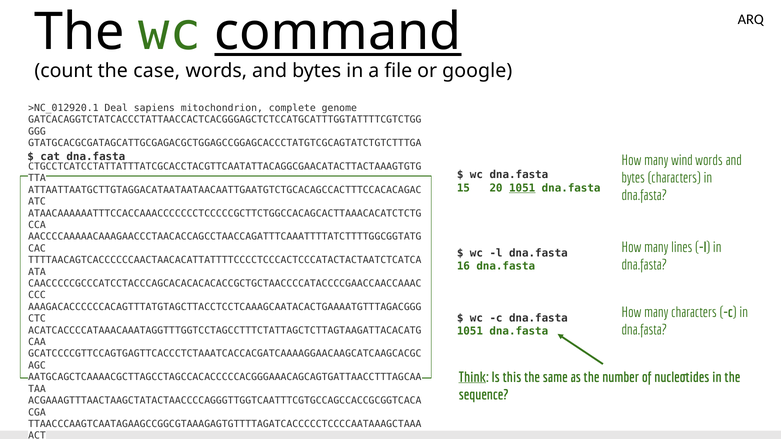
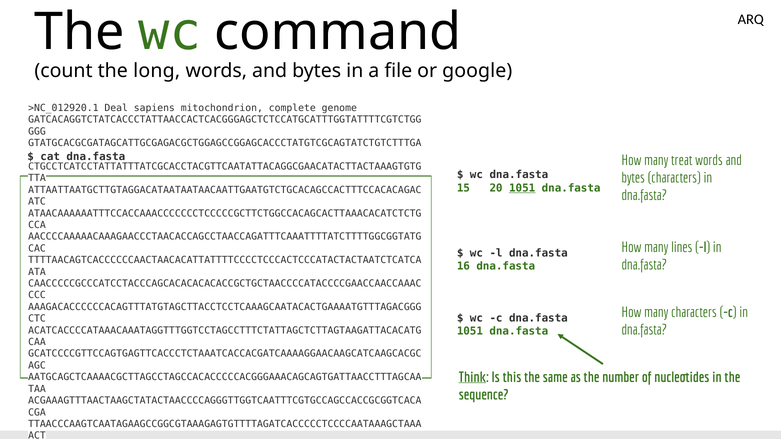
command underline: present -> none (338, 32)
case: case -> long (157, 71)
wind: wind -> treat (682, 161)
